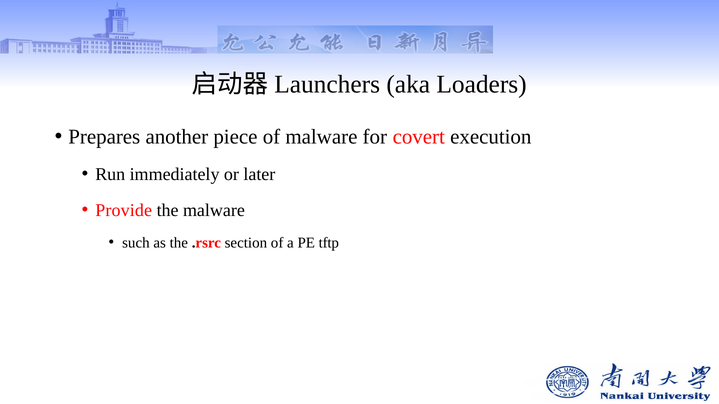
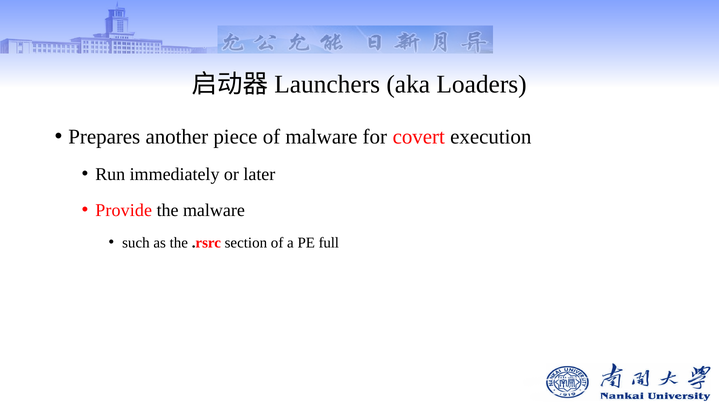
tftp: tftp -> full (329, 243)
